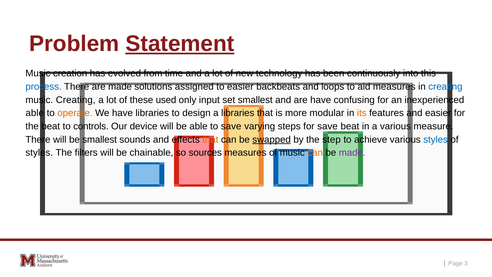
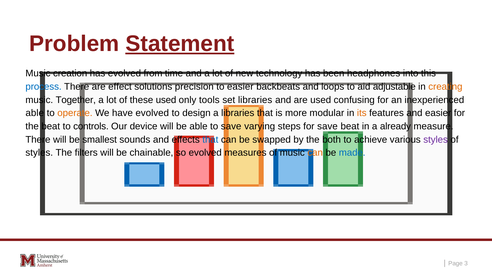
continuously: continuously -> headphones (374, 73)
are made: made -> effect (120, 87)
assigned: assigned -> precision (194, 87)
aid measures: measures -> adjustable (394, 87)
creating colour: blue -> orange (445, 87)
music Creating: Creating -> Together (76, 100)
input: input -> tools (209, 100)
set smallest: smallest -> libraries (255, 100)
are have: have -> used (321, 100)
have libraries: libraries -> evolved (152, 113)
a various: various -> already (395, 126)
that colour: orange -> blue (210, 139)
swapped underline: present -> none (272, 139)
step: step -> both (332, 139)
styles colour: blue -> purple (436, 139)
so sources: sources -> evolved (205, 153)
made colour: purple -> blue (352, 153)
